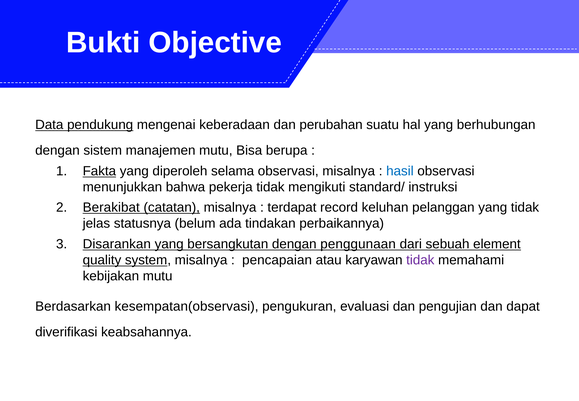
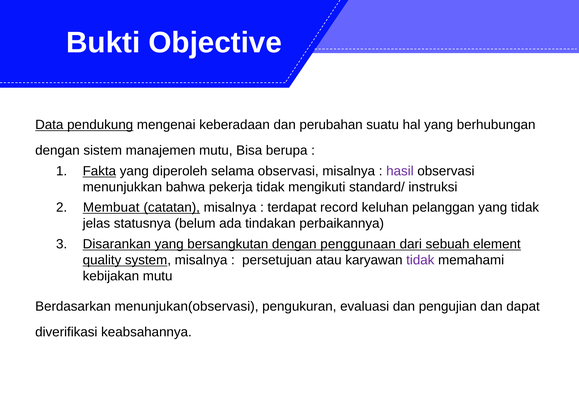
hasil colour: blue -> purple (400, 171)
Berakibat: Berakibat -> Membuat (111, 207)
pencapaian: pencapaian -> persetujuan (277, 260)
kesempatan(observasi: kesempatan(observasi -> menunjukan(observasi (187, 306)
